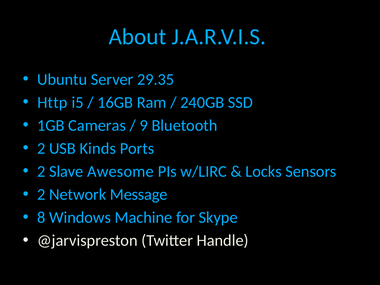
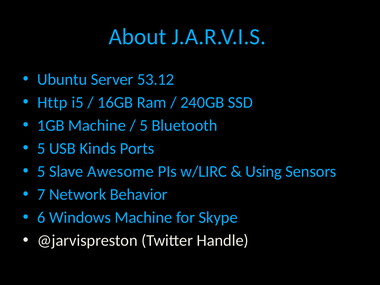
29.35: 29.35 -> 53.12 (156, 79)
1GB Cameras: Cameras -> Machine (97, 125)
9: 9 -> 5 (144, 125)
2: 2 -> 5 (41, 148)
2: 2 -> 5 (41, 171)
Locks: Locks -> Using (264, 171)
2: 2 -> 7 (41, 194)
Message: Message -> Behavior (139, 194)
8: 8 -> 6 (41, 218)
